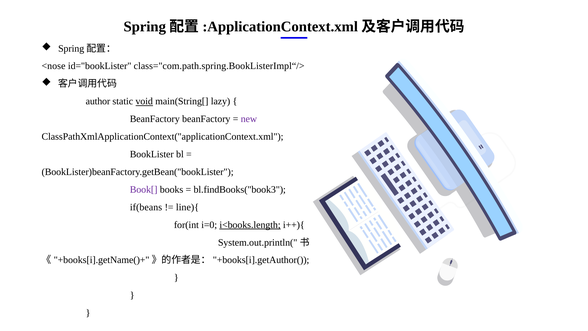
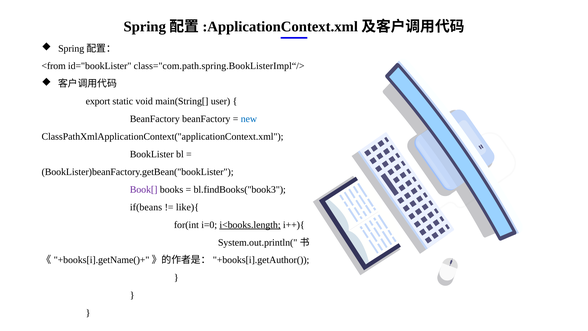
<nose: <nose -> <from (54, 66)
author: author -> export (98, 101)
void underline: present -> none (144, 101)
lazy: lazy -> user (221, 101)
new colour: purple -> blue (249, 119)
line){: line){ -> like){ (187, 207)
